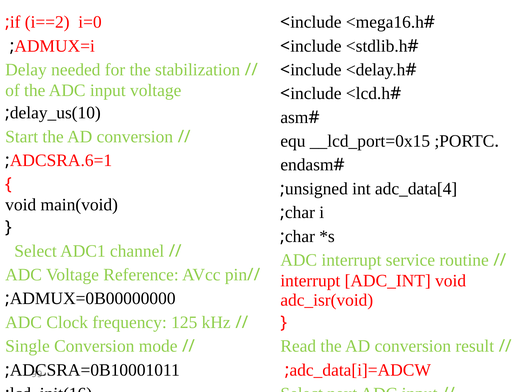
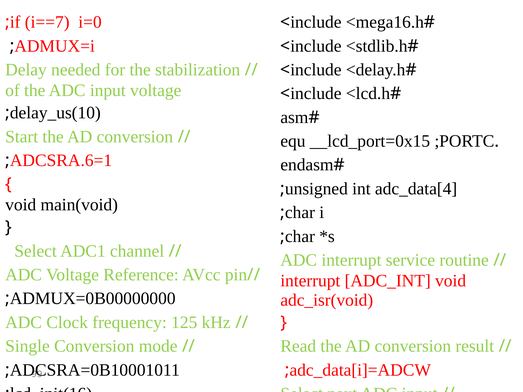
i==2: i==2 -> i==7 (47, 22)
